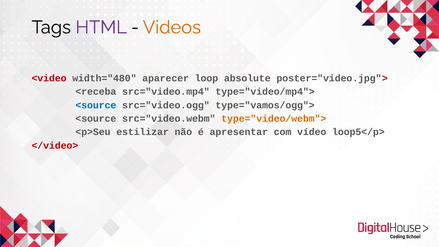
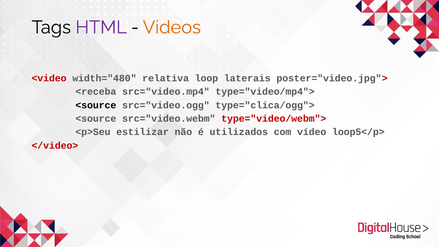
aparecer: aparecer -> relativa (166, 78)
absolute: absolute -> laterais (247, 78)
<source colour: blue -> black (96, 105)
type="vamos/ogg">: type="vamos/ogg"> -> type="clica/ogg"> (265, 105)
type="video/webm"> colour: orange -> red (274, 119)
apresentar: apresentar -> utilizados (239, 132)
